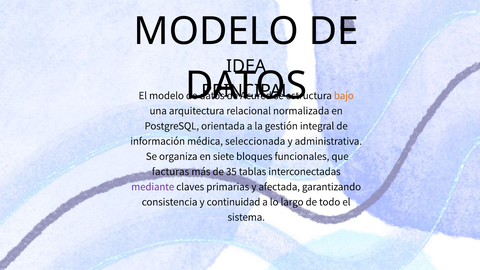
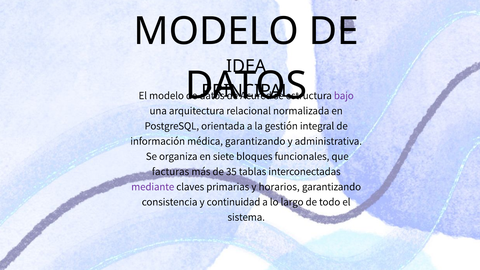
bajo colour: orange -> purple (344, 96)
médica seleccionada: seleccionada -> garantizando (255, 141)
afectada: afectada -> horarios (279, 187)
